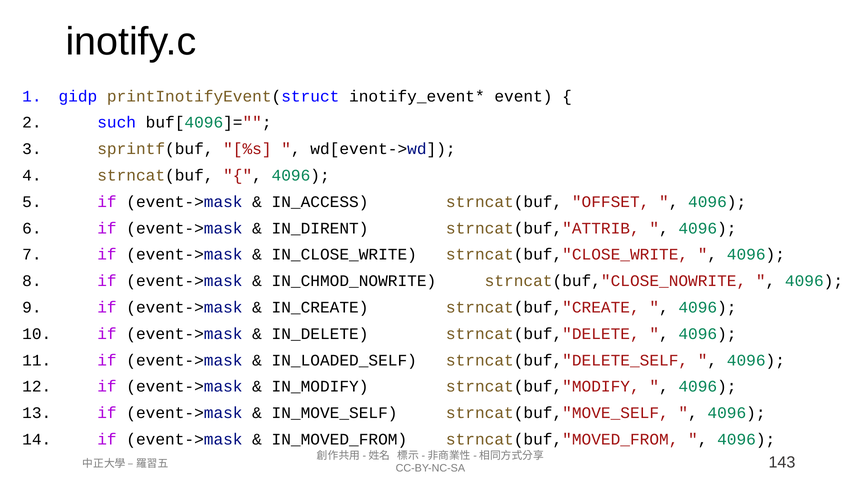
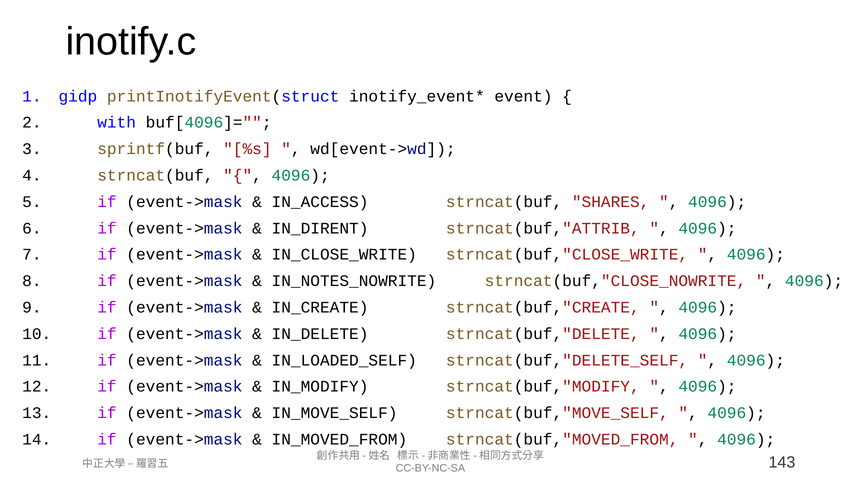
such: such -> with (117, 123)
OFFSET: OFFSET -> SHARES (611, 202)
IN_CHMOD_NOWRITE: IN_CHMOD_NOWRITE -> IN_NOTES_NOWRITE (354, 281)
